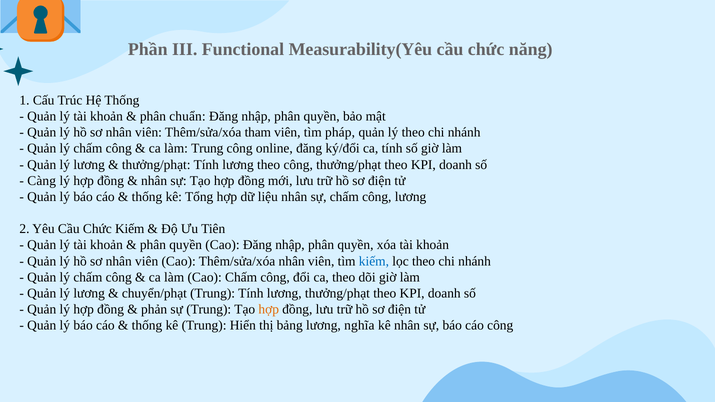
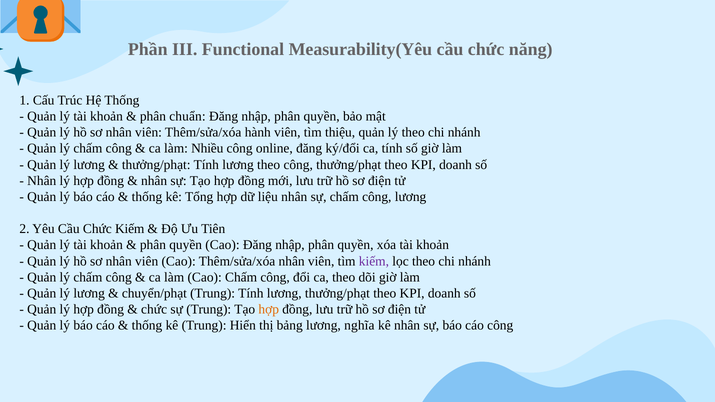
tham: tham -> hành (258, 133)
pháp: pháp -> thiệu (340, 133)
làm Trung: Trung -> Nhiều (207, 149)
Càng: Càng -> Nhân (42, 181)
kiếm colour: blue -> purple (374, 261)
phản: phản -> chức (154, 310)
